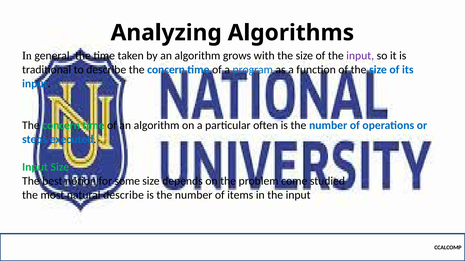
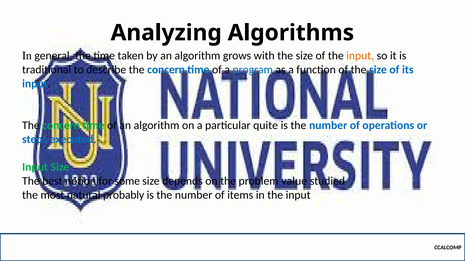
input colour: purple -> orange (360, 56)
often: often -> quite (266, 126)
come: come -> value (294, 181)
natural describe: describe -> probably (124, 195)
